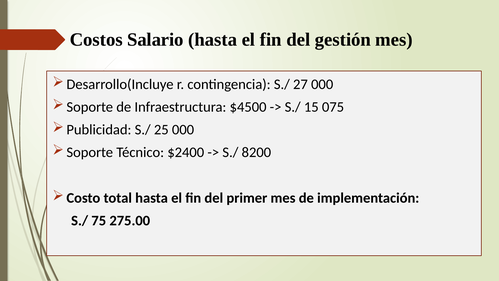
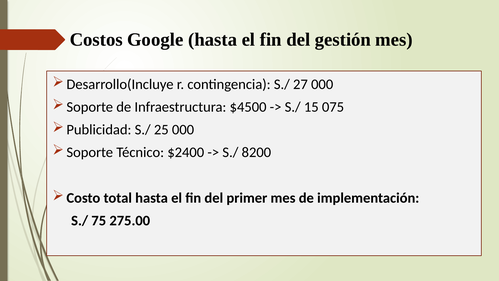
Salario: Salario -> Google (155, 40)
